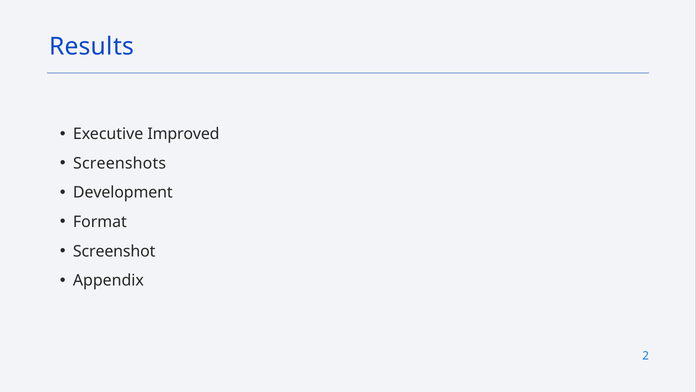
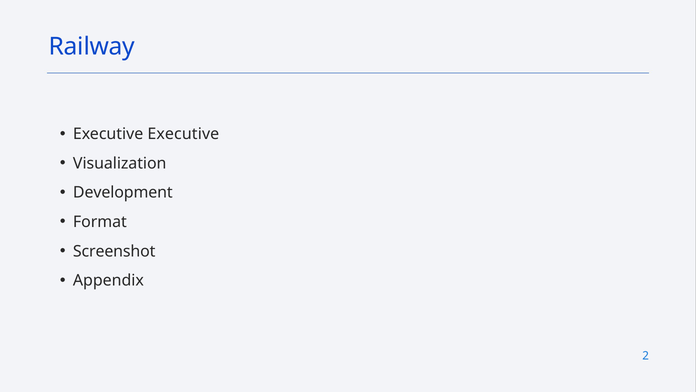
Results: Results -> Railway (92, 46)
Executive Improved: Improved -> Executive (183, 134)
Screenshots: Screenshots -> Visualization (120, 163)
